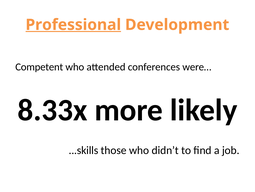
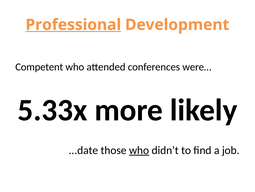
8.33x: 8.33x -> 5.33x (52, 110)
...skills: ...skills -> ...date (83, 150)
who underline: none -> present (139, 150)
